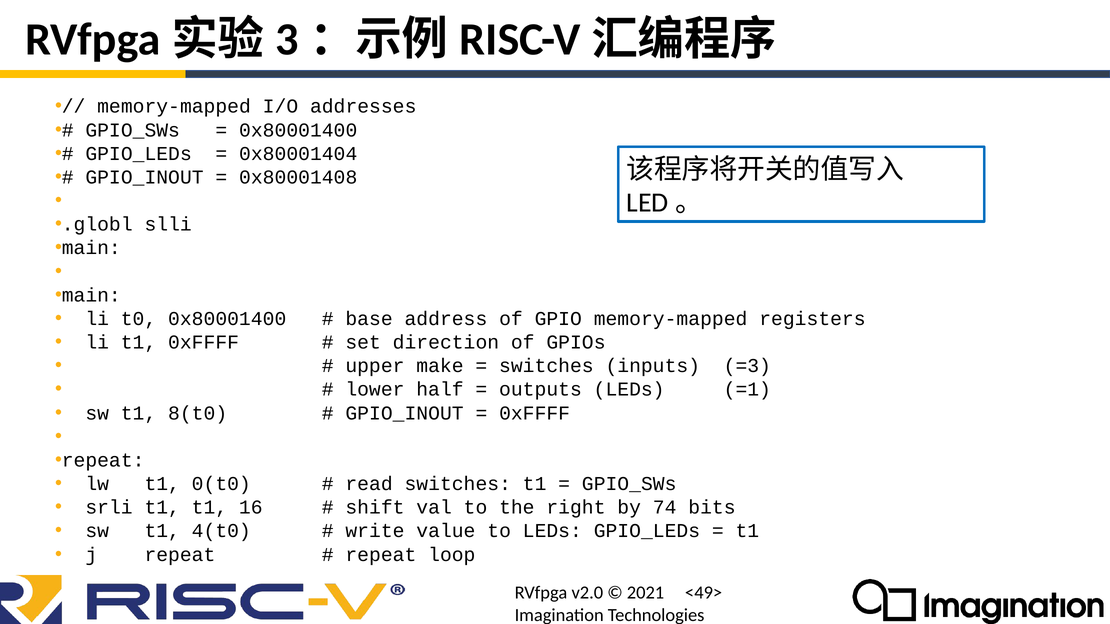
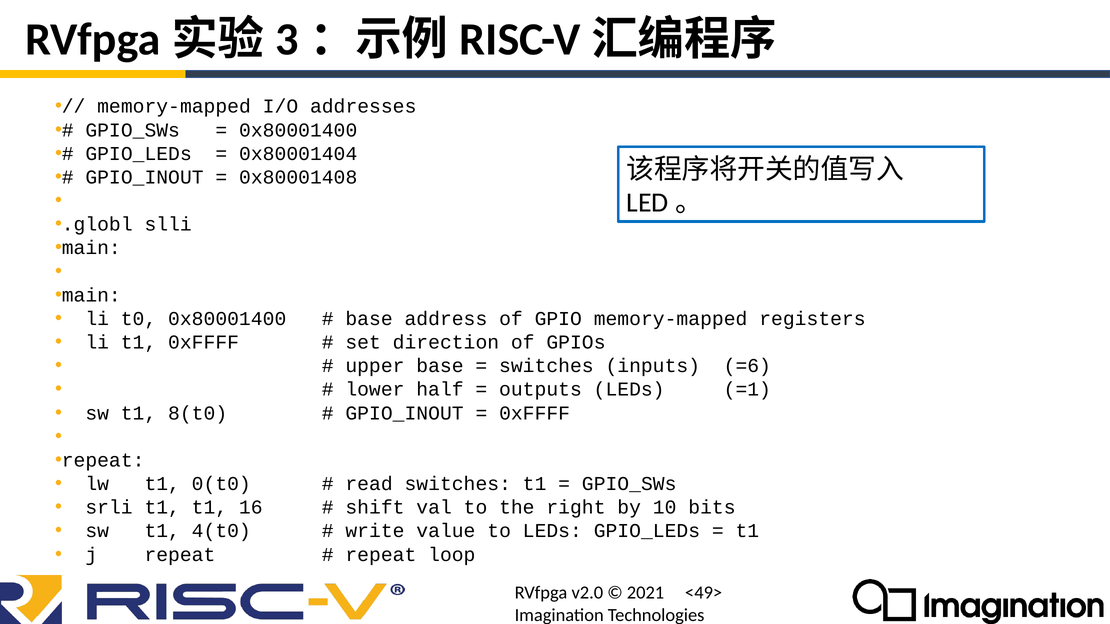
upper make: make -> base (440, 366)
=3: =3 -> =6 (747, 366)
74: 74 -> 10 (665, 508)
